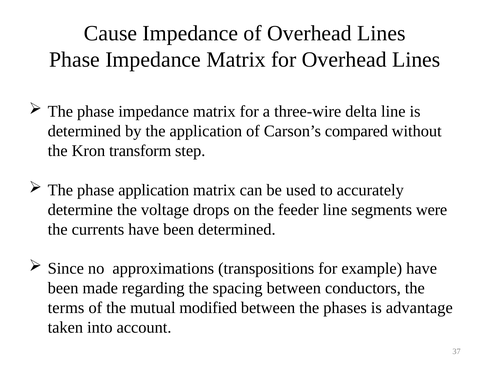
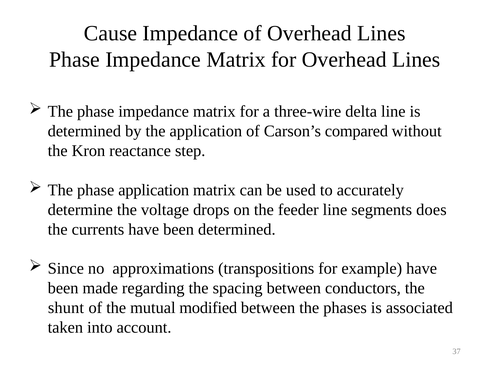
transform: transform -> reactance (140, 151)
were: were -> does (431, 209)
terms: terms -> shunt (66, 307)
advantage: advantage -> associated (419, 307)
